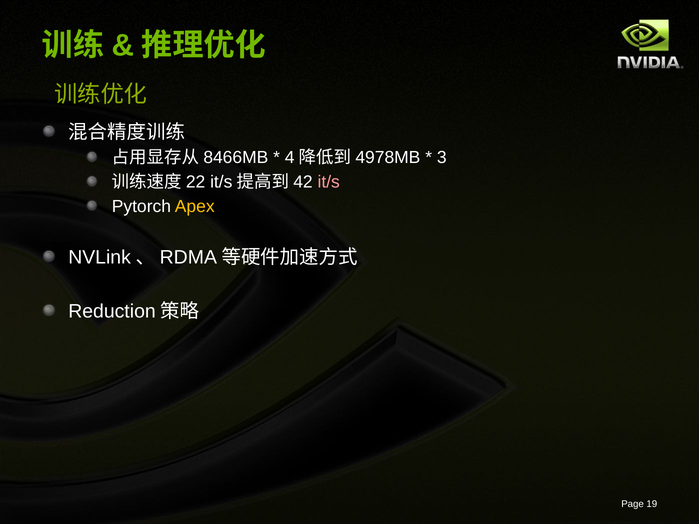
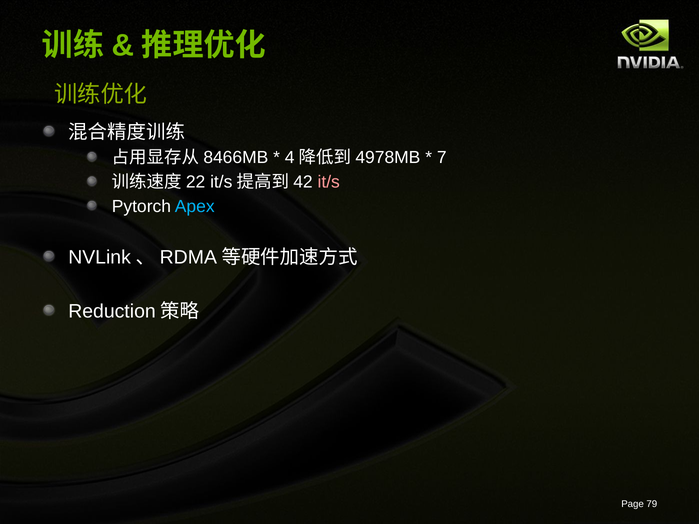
3: 3 -> 7 (442, 158)
Apex colour: yellow -> light blue (195, 207)
19: 19 -> 79 (652, 504)
